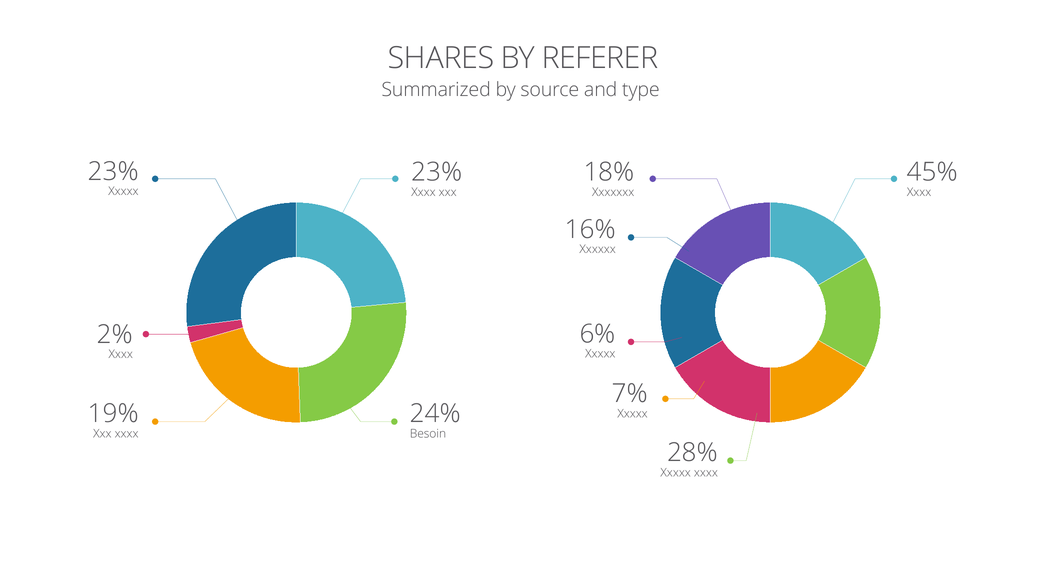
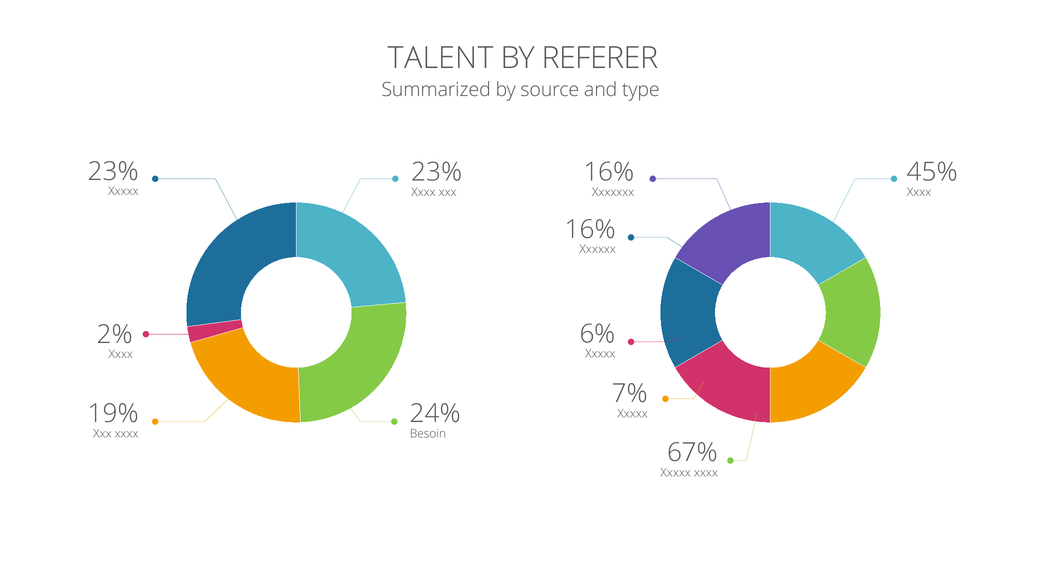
SHARES: SHARES -> TALENT (441, 58)
18%: 18% -> 16% (609, 172)
28%: 28% -> 67% (692, 453)
